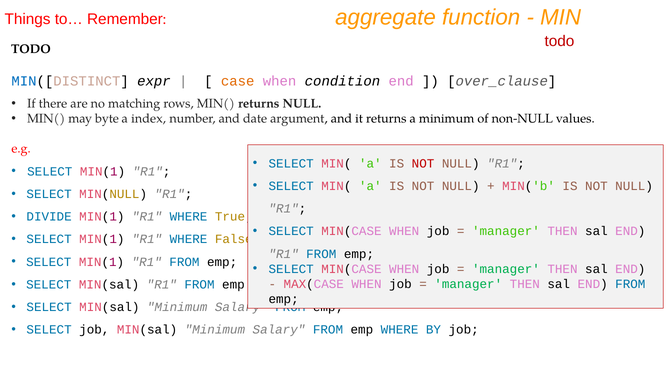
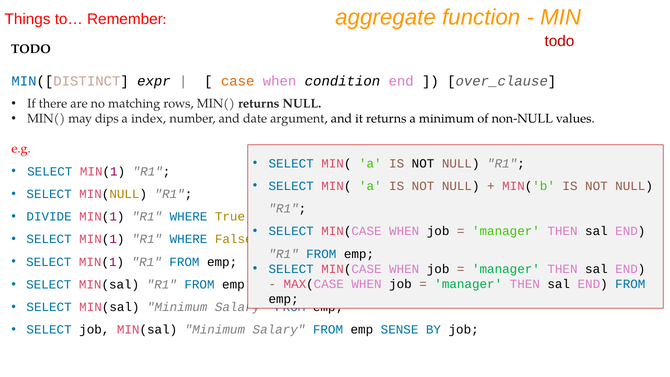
byte: byte -> dips (107, 119)
NOT colour: red -> black (423, 163)
Salary FROM emp WHERE: WHERE -> SENSE (400, 330)
